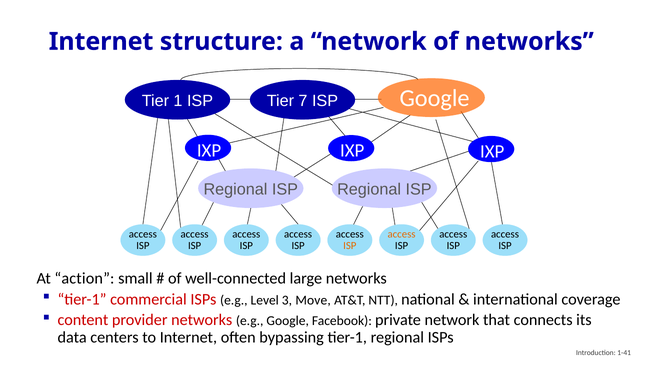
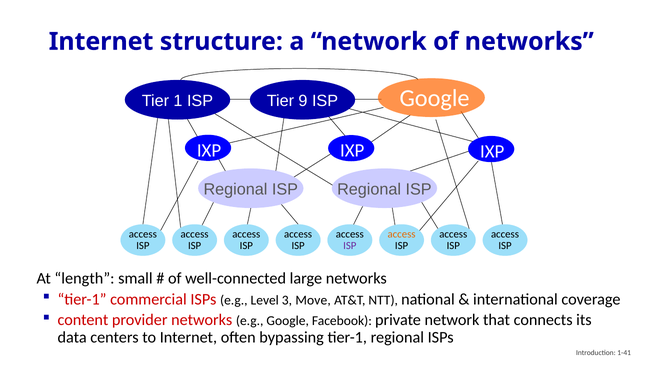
7: 7 -> 9 (303, 101)
ISP colour: orange -> purple (350, 245)
action: action -> length (85, 278)
